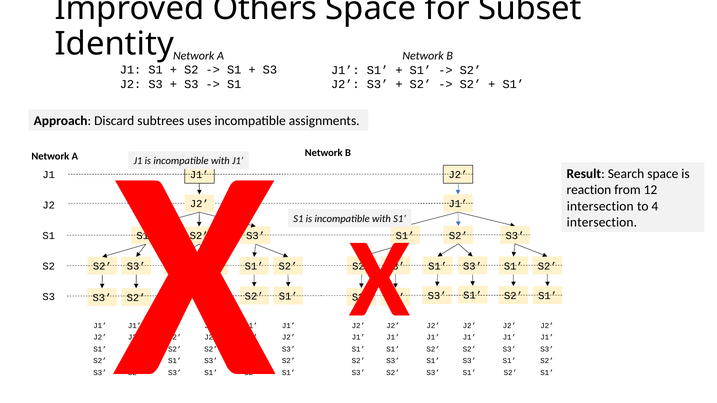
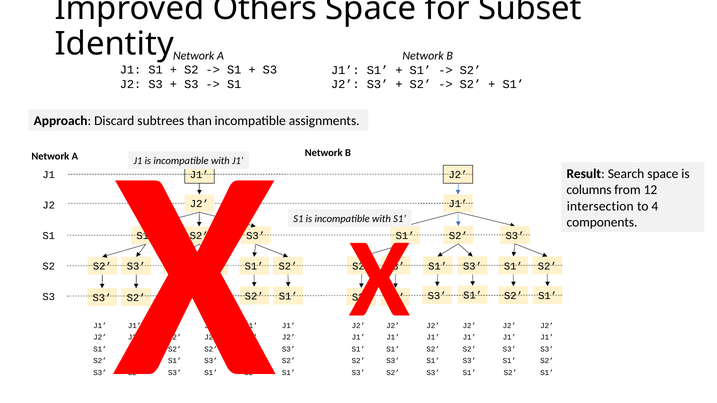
uses: uses -> than (200, 121)
reaction: reaction -> columns (589, 190)
intersection: intersection -> components (602, 222)
